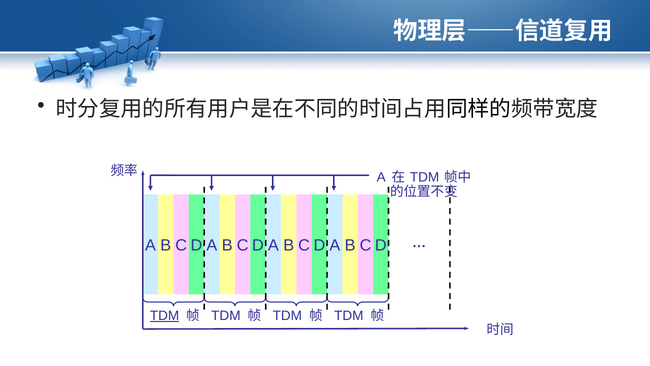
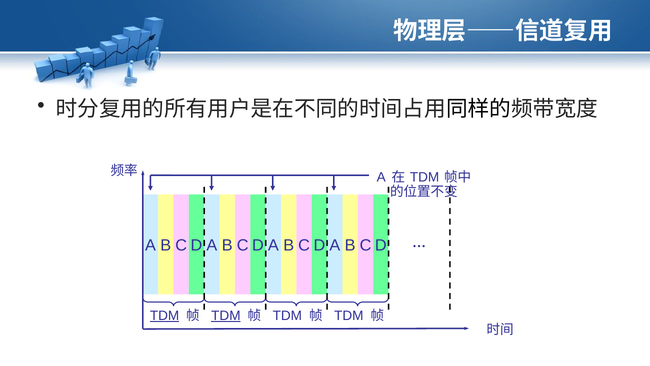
TDM underline: none -> present (226, 315)
